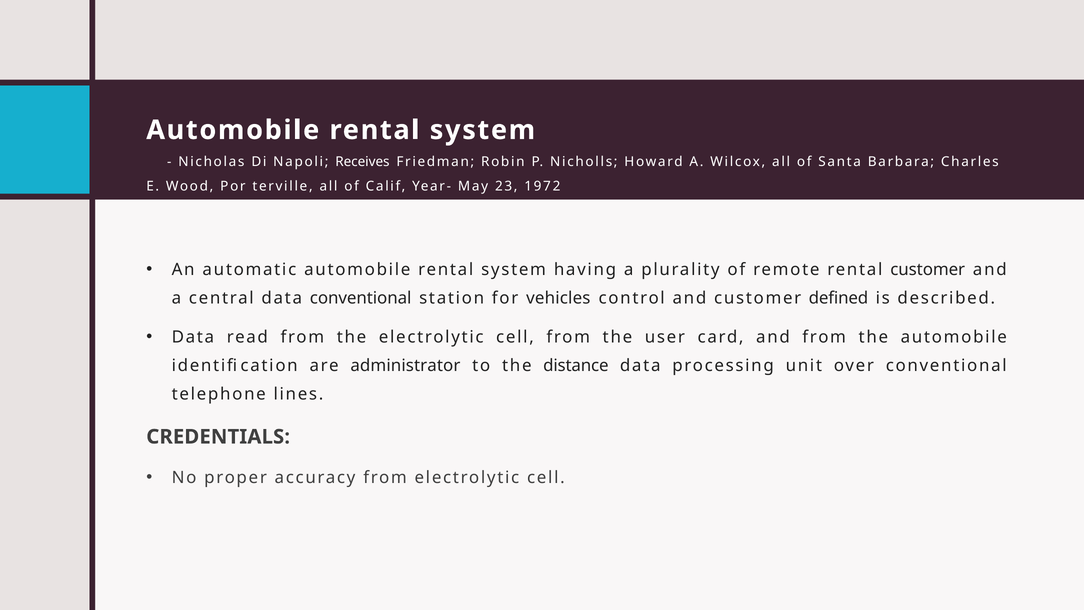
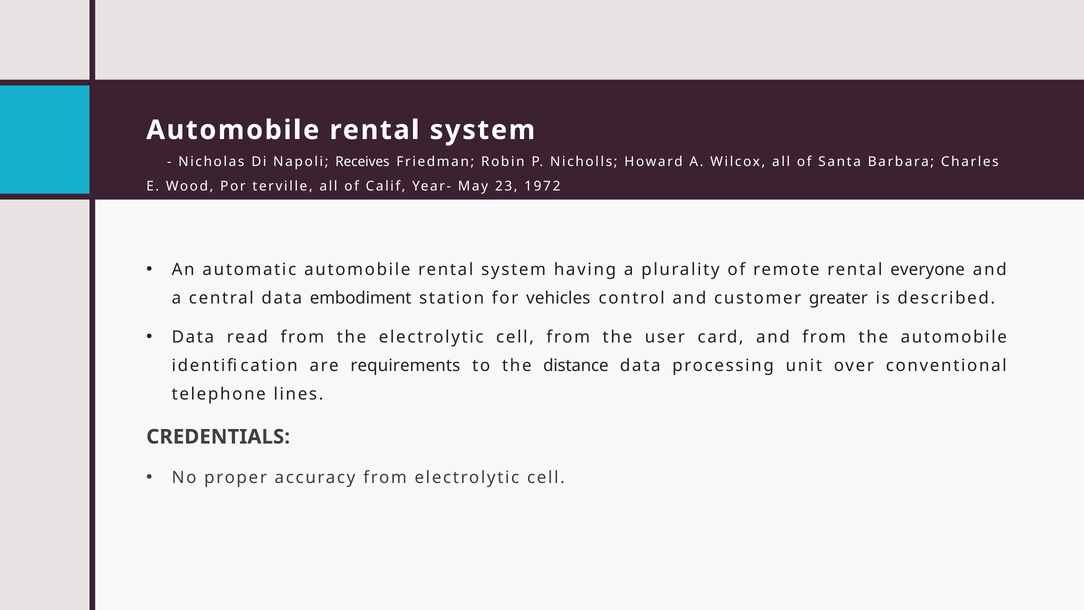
rental customer: customer -> everyone (928, 269)
data conventional: conventional -> embodiment (361, 298)
defined: defined -> greater (838, 298)
administrator: administrator -> requirements (405, 365)
